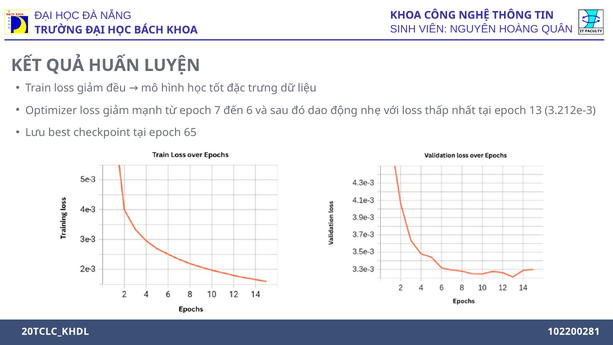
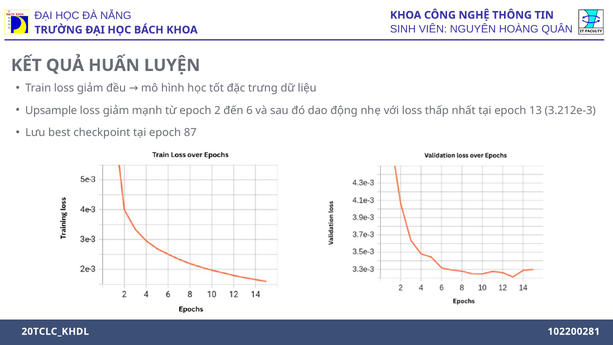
Optimizer: Optimizer -> Upsample (51, 110)
7: 7 -> 2 (217, 110)
65: 65 -> 87 (190, 132)
